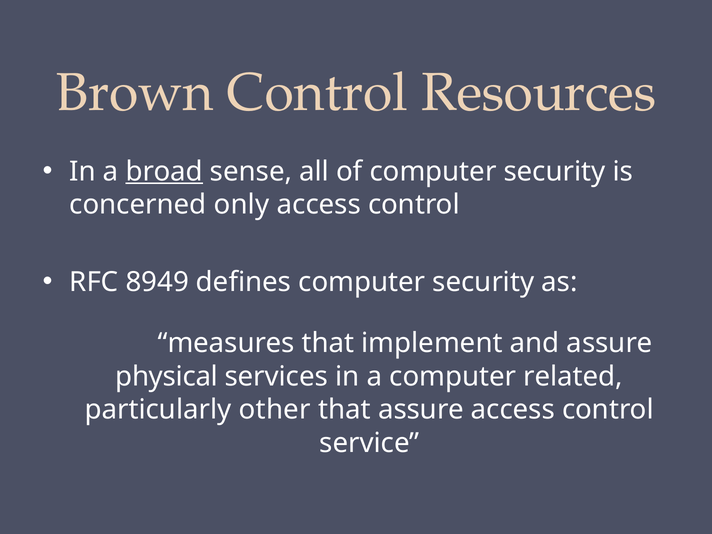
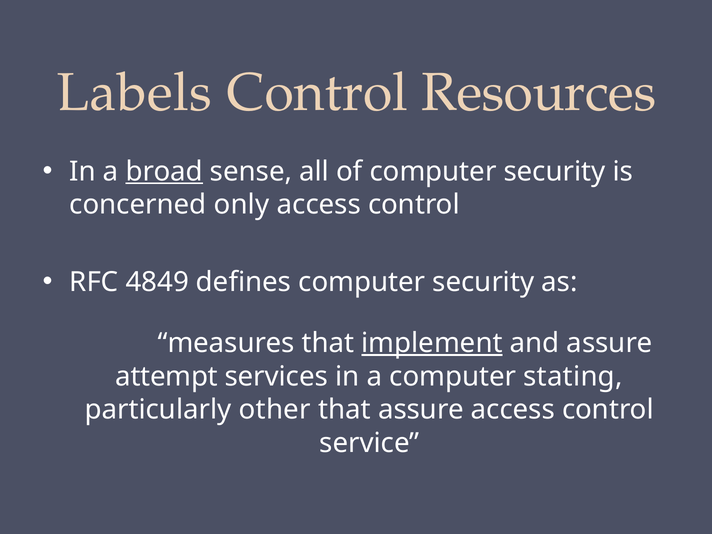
Brown: Brown -> Labels (134, 93)
8949: 8949 -> 4849 (157, 282)
implement underline: none -> present (432, 343)
physical: physical -> attempt (167, 376)
related: related -> stating (573, 376)
